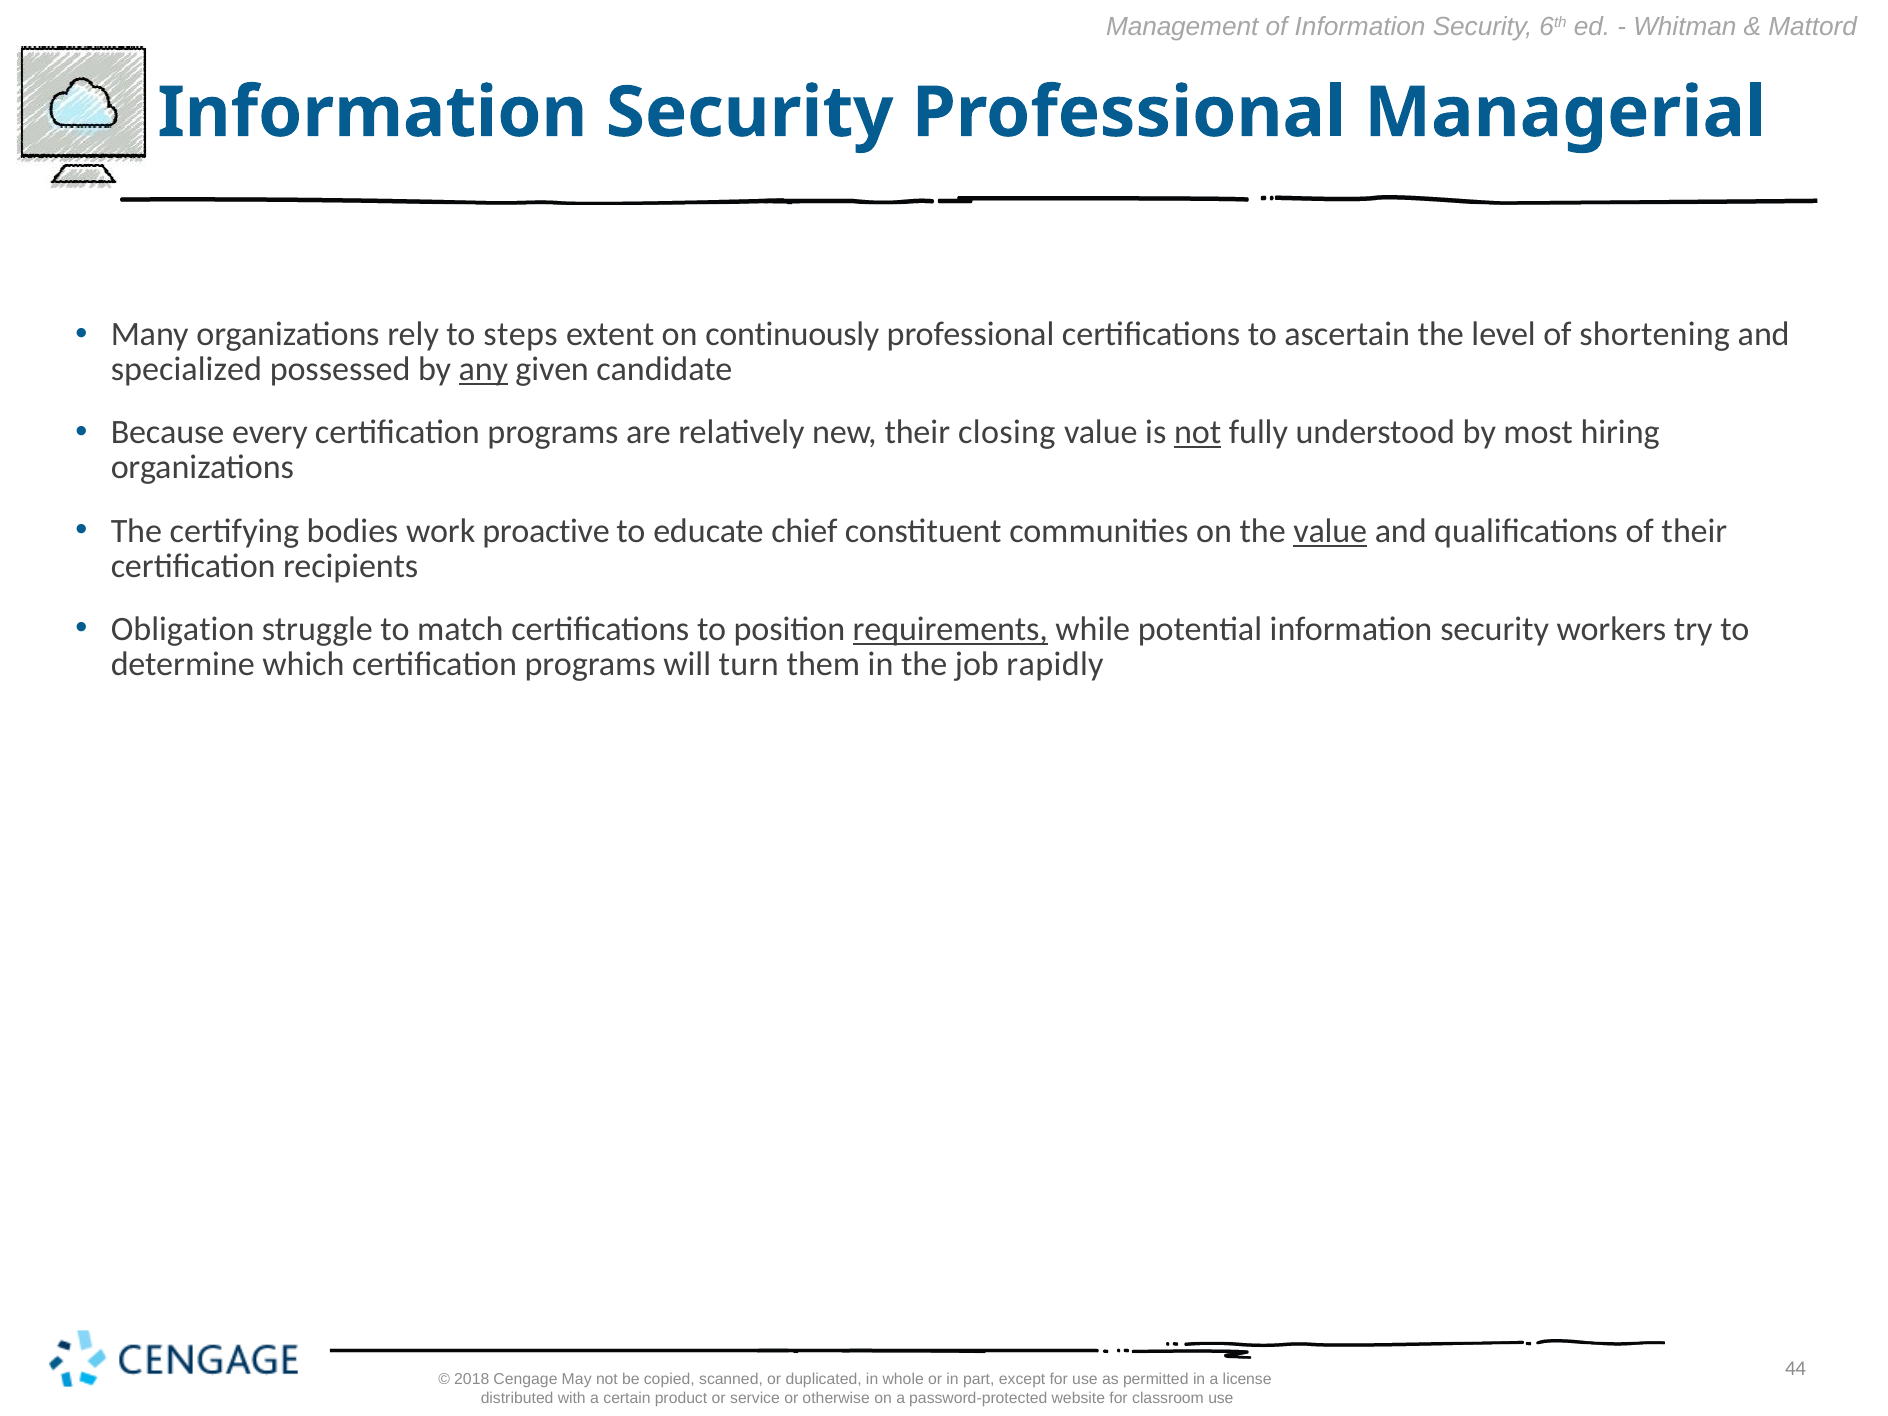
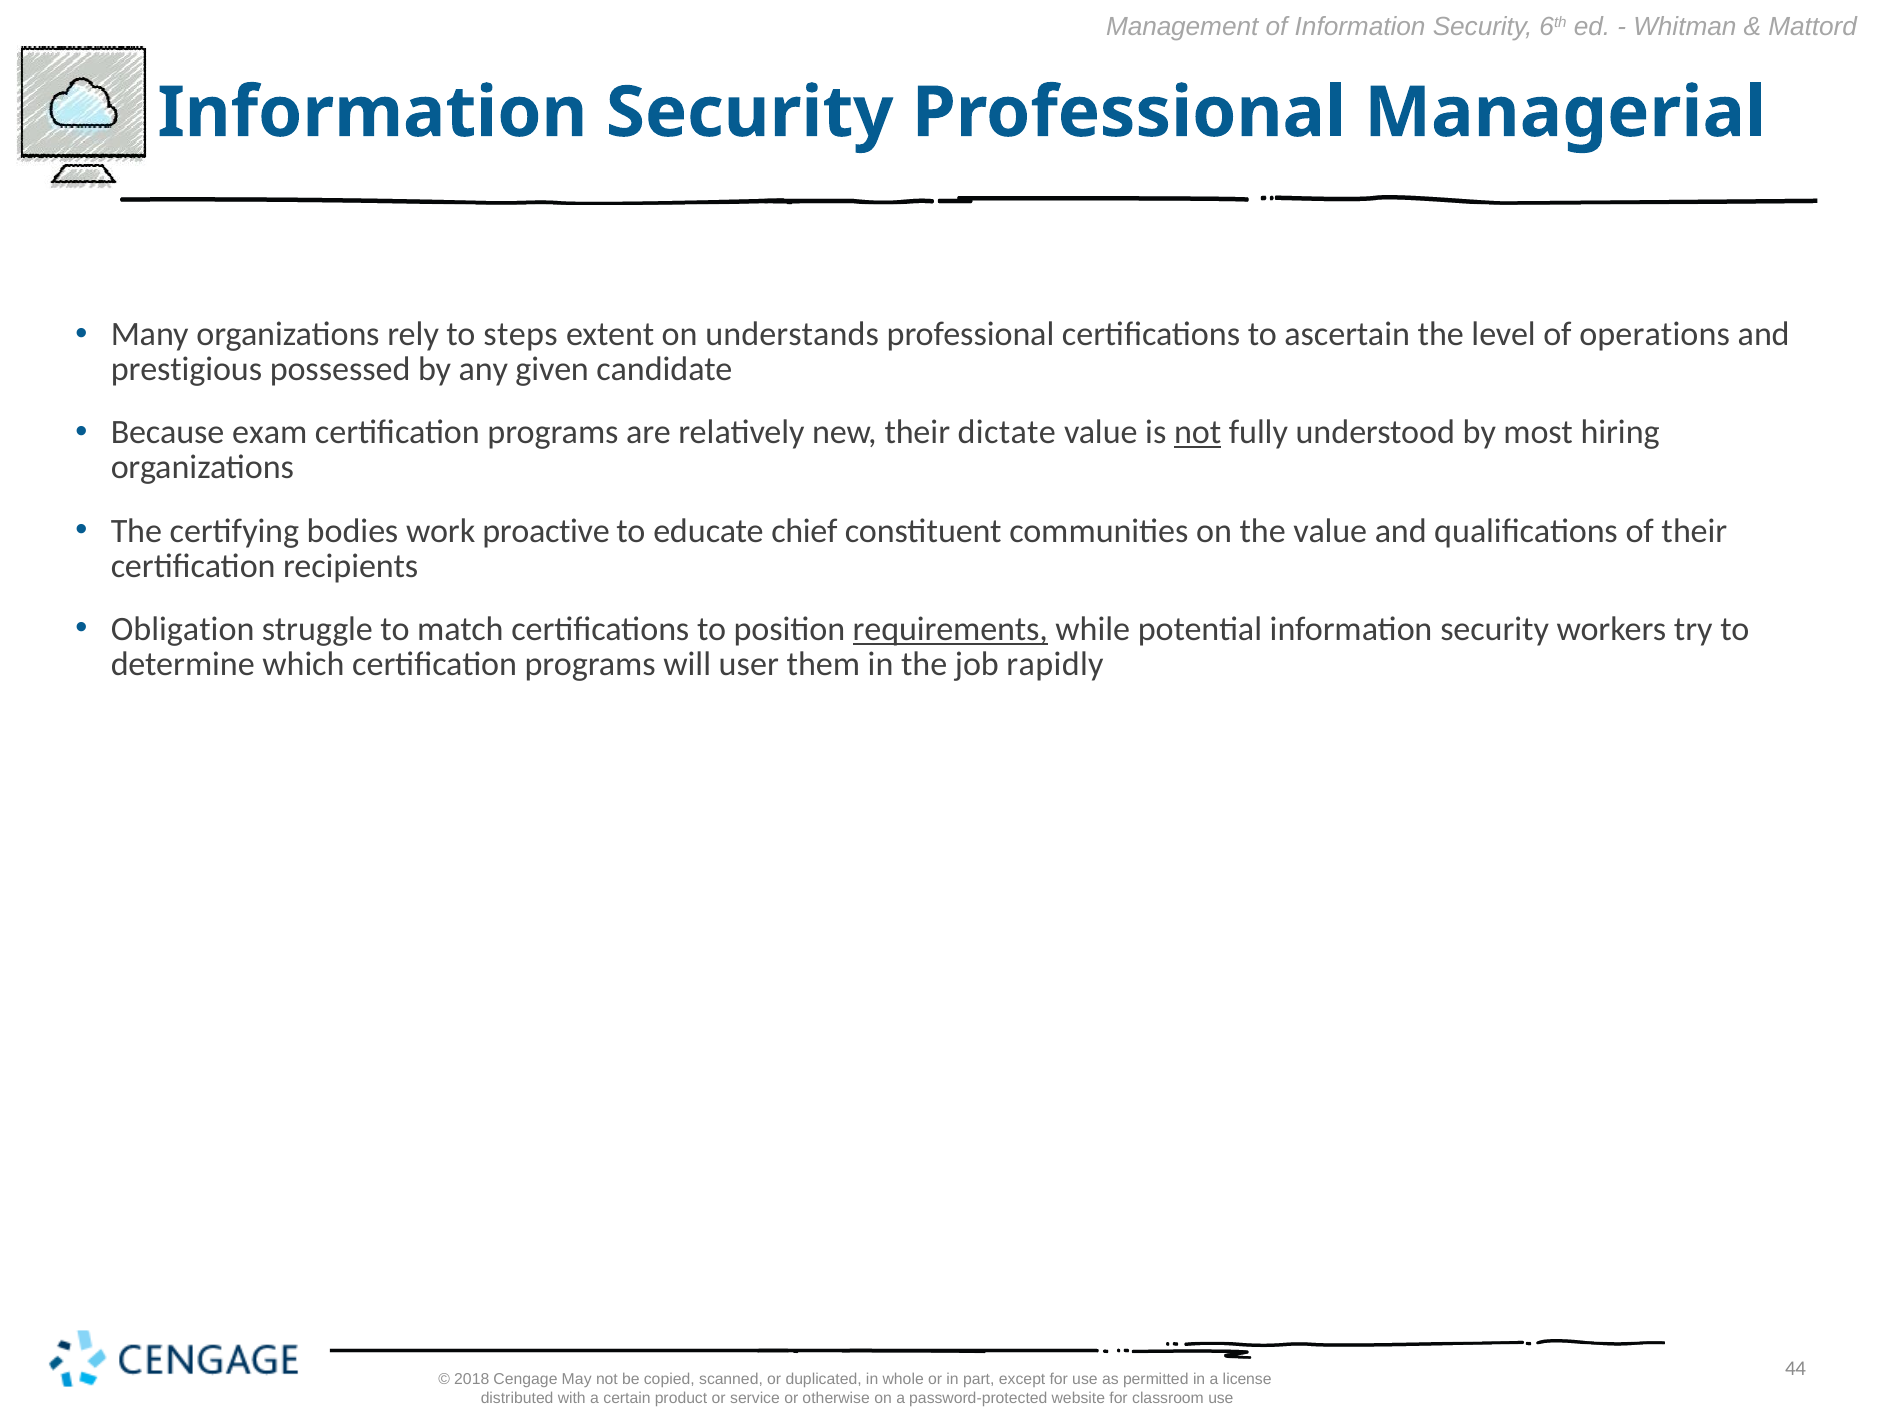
continuously: continuously -> understands (792, 334)
shortening: shortening -> operations (1655, 334)
specialized: specialized -> prestigious (186, 369)
any underline: present -> none (483, 369)
every: every -> exam (270, 433)
closing: closing -> dictate (1007, 433)
value underline: present -> none (1330, 531)
turn: turn -> user (749, 664)
